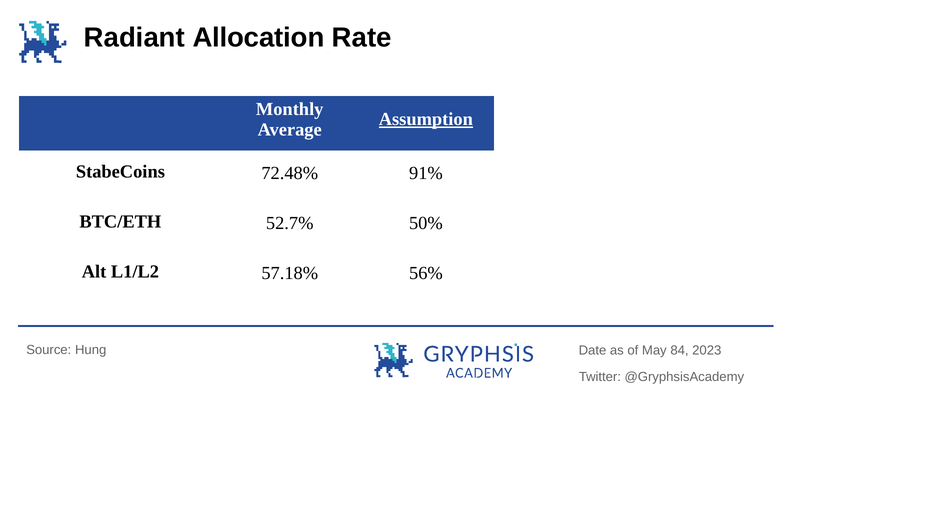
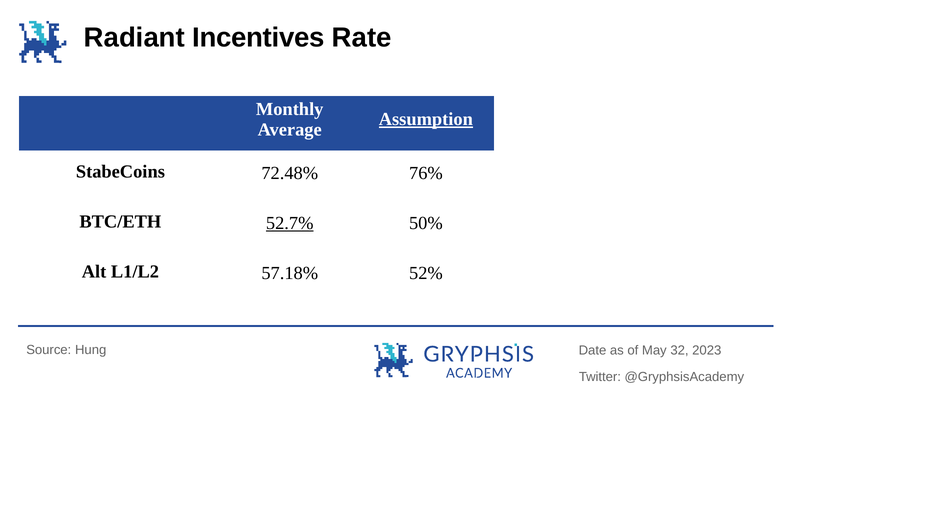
Allocation: Allocation -> Incentives (259, 38)
91%: 91% -> 76% (426, 173)
52.7% underline: none -> present (290, 223)
56%: 56% -> 52% (426, 273)
84: 84 -> 32 (679, 351)
